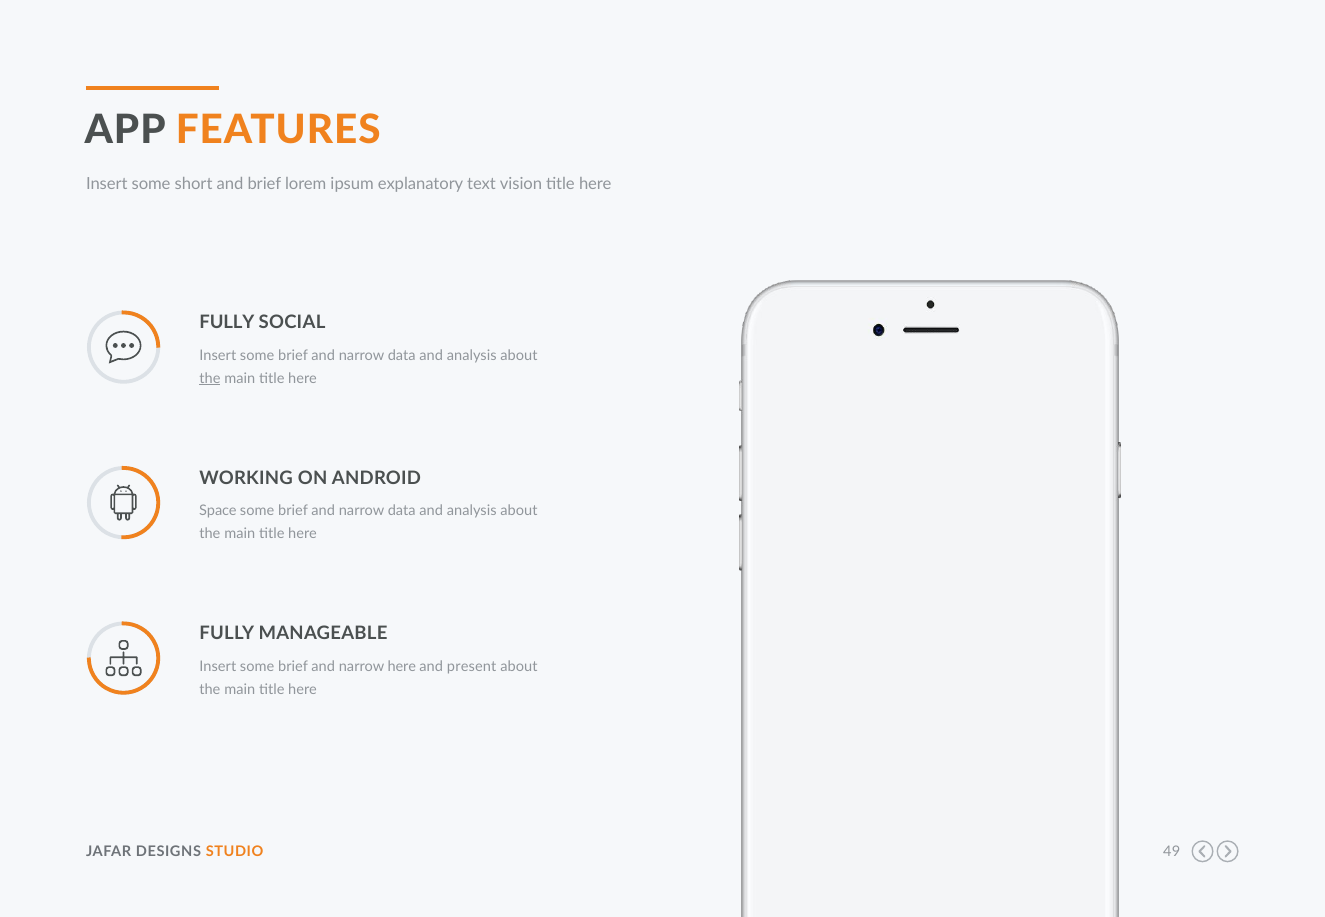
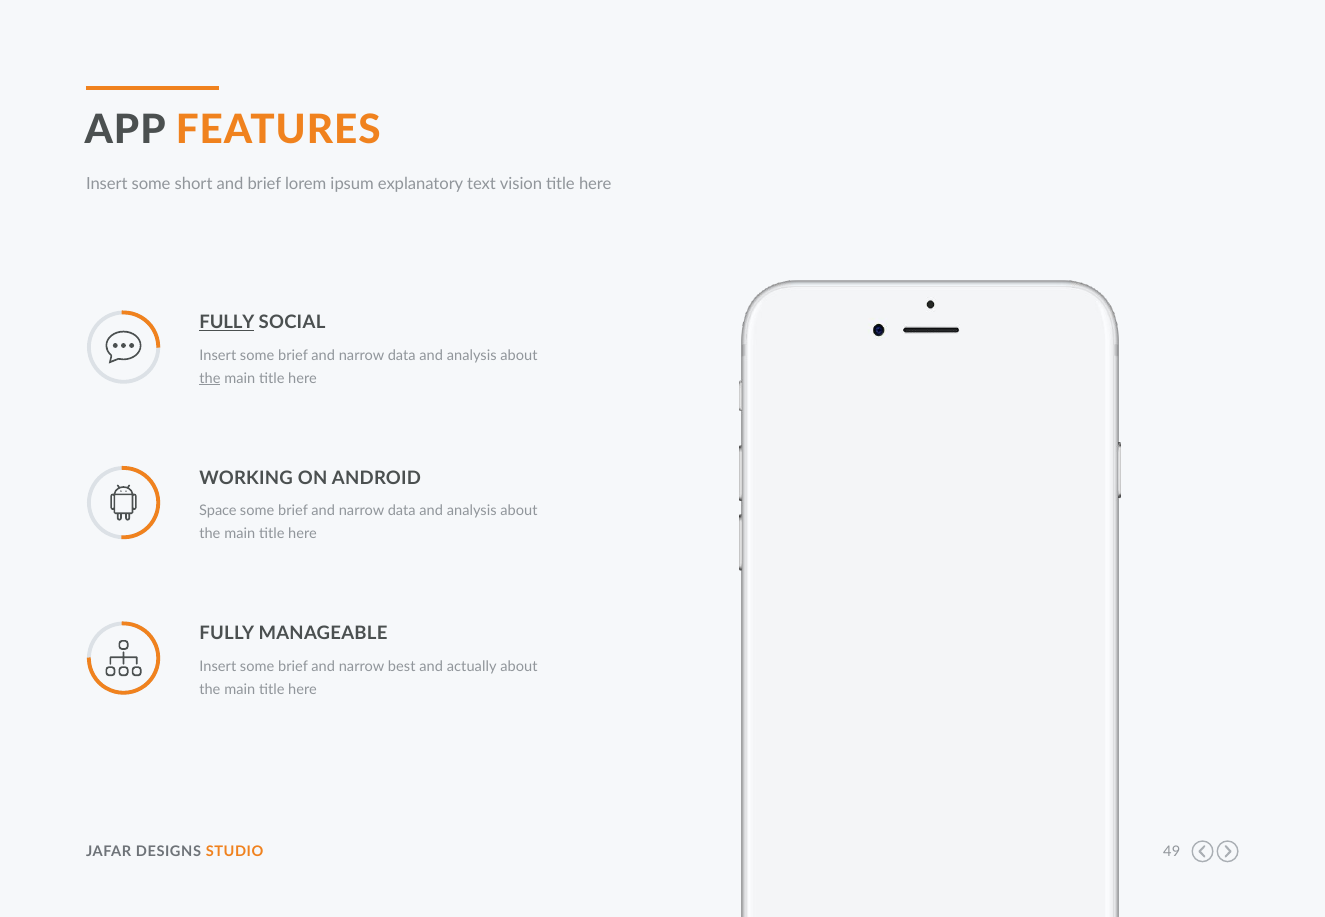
FULLY underline: none -> present (227, 323)
narrow here: here -> best (402, 667)
present: present -> actually (472, 667)
